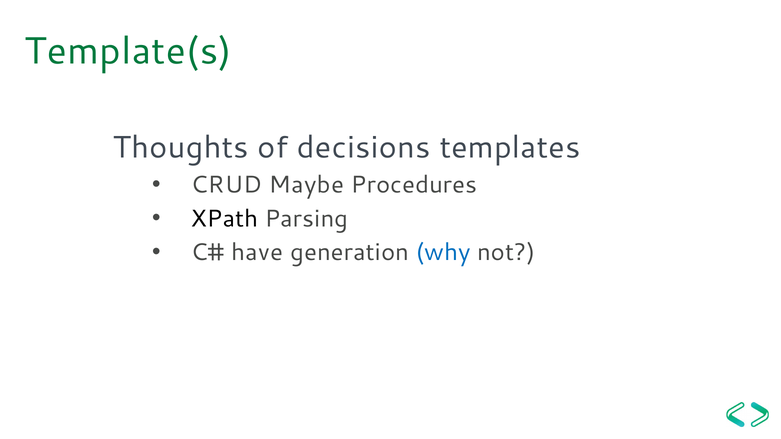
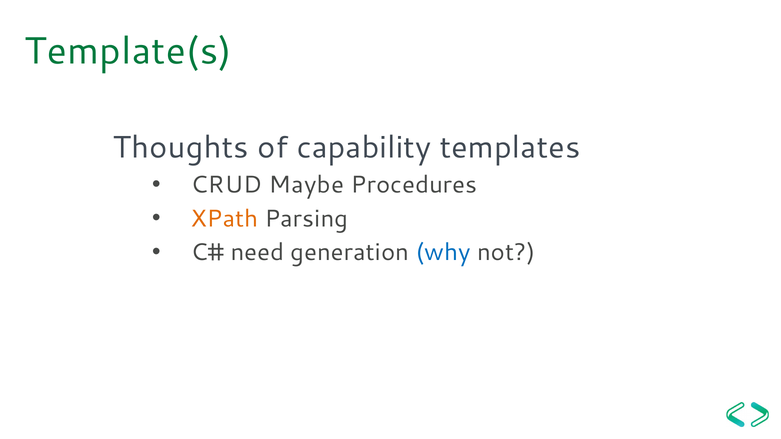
decisions: decisions -> capability (364, 148)
XPath colour: black -> orange (224, 219)
have: have -> need (257, 253)
